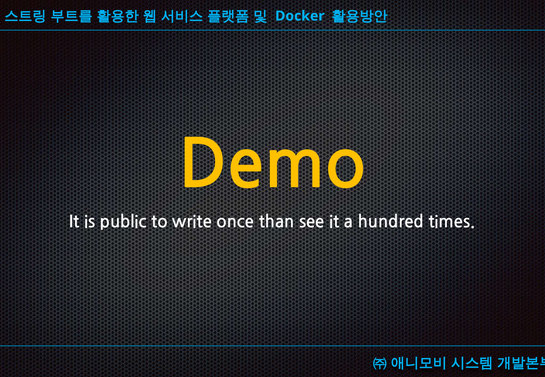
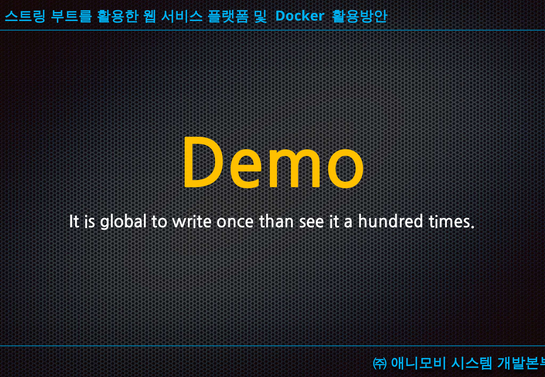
public: public -> global (123, 222)
